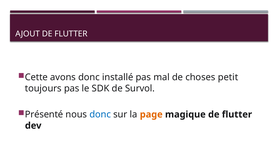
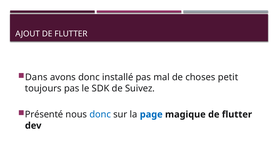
Cette: Cette -> Dans (36, 77)
Survol: Survol -> Suivez (140, 88)
page colour: orange -> blue (151, 114)
